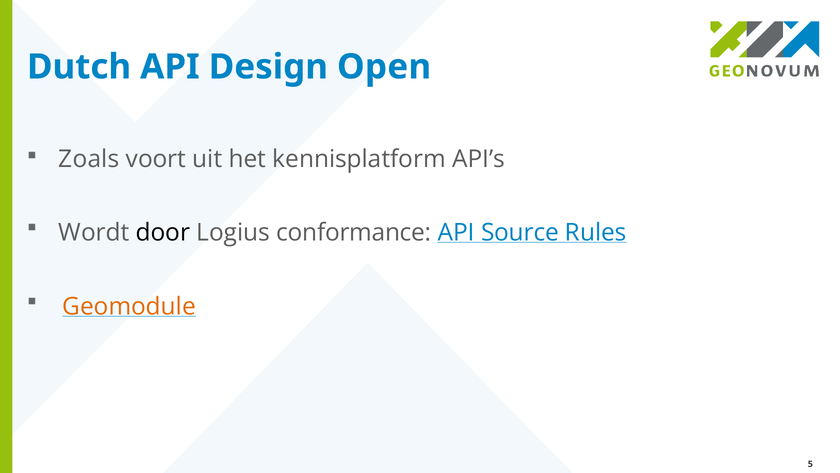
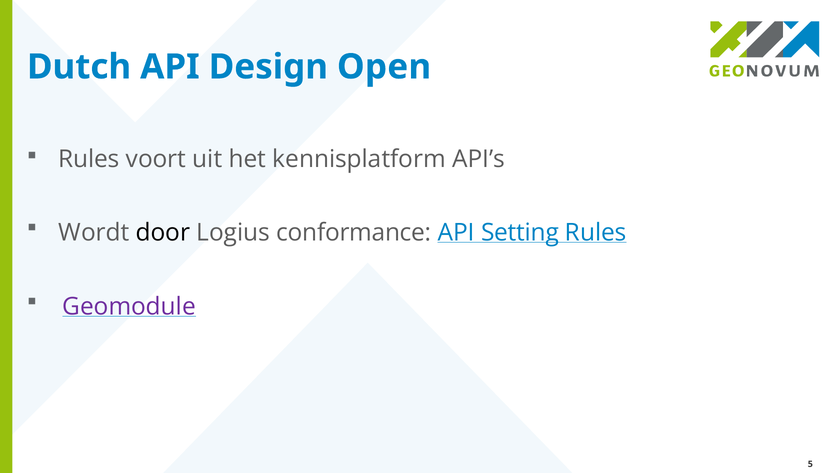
Zoals: Zoals -> Rules (89, 159)
Source: Source -> Setting (520, 232)
Geomodule colour: orange -> purple (129, 306)
